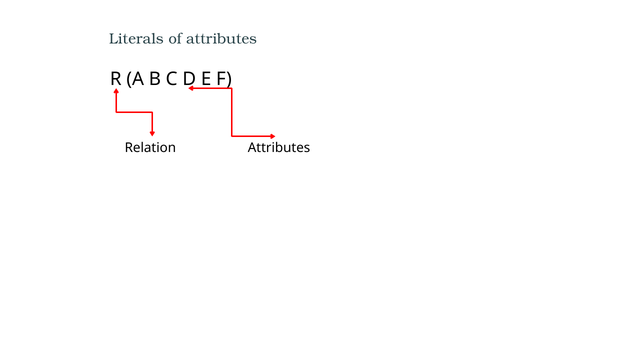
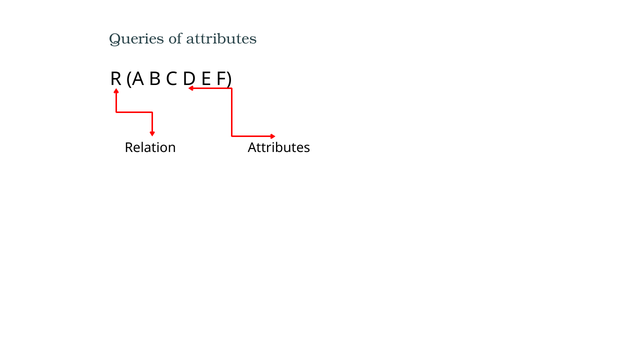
Literals: Literals -> Queries (136, 39)
